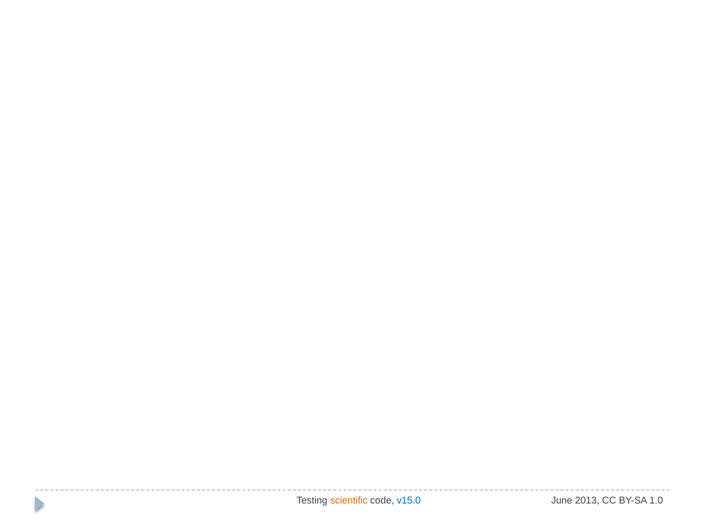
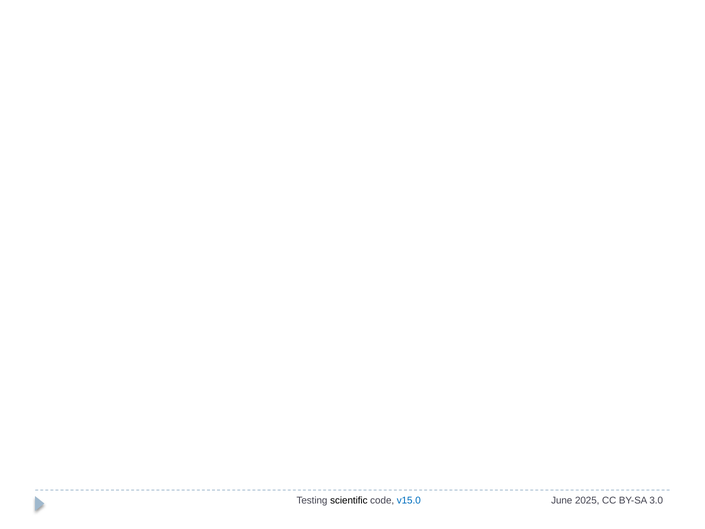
scientific colour: orange -> black (349, 500)
2013: 2013 -> 2025 (587, 500)
1.0: 1.0 -> 3.0 (656, 500)
